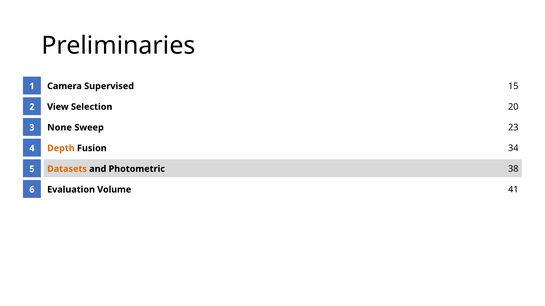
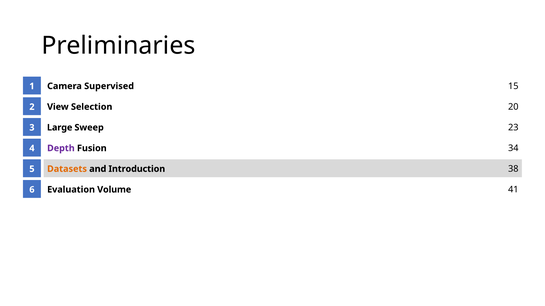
None: None -> Large (60, 128)
Depth colour: orange -> purple (61, 148)
Photometric: Photometric -> Introduction (137, 169)
